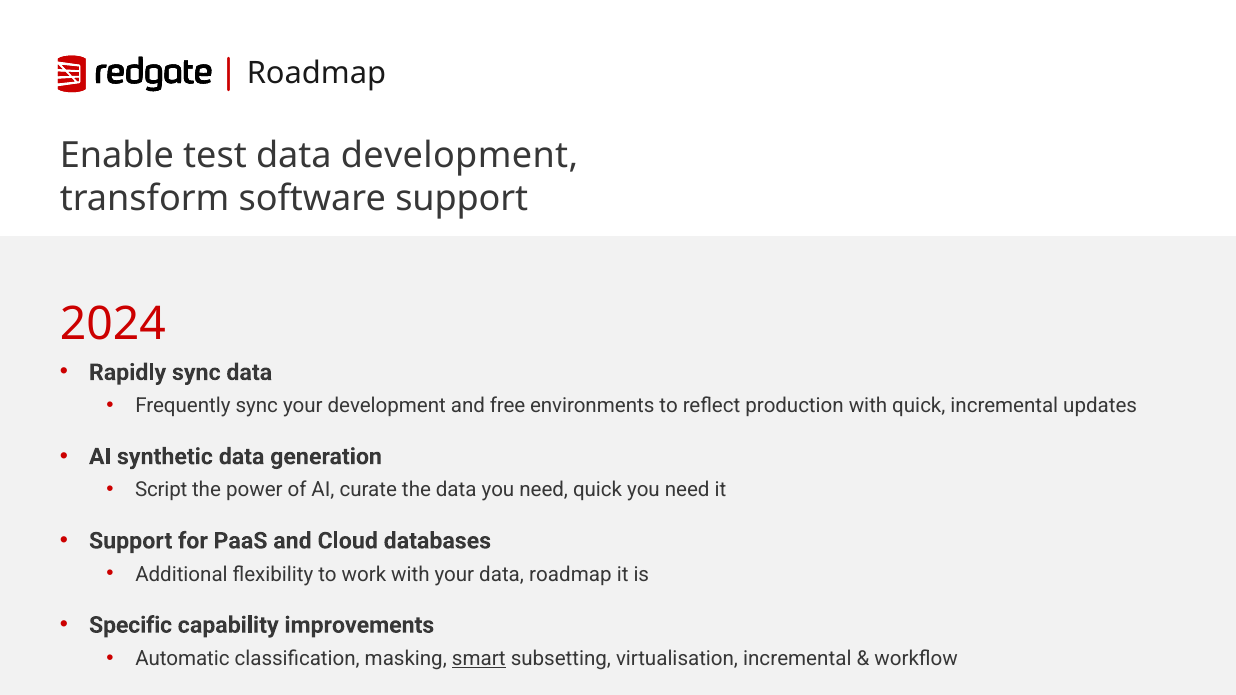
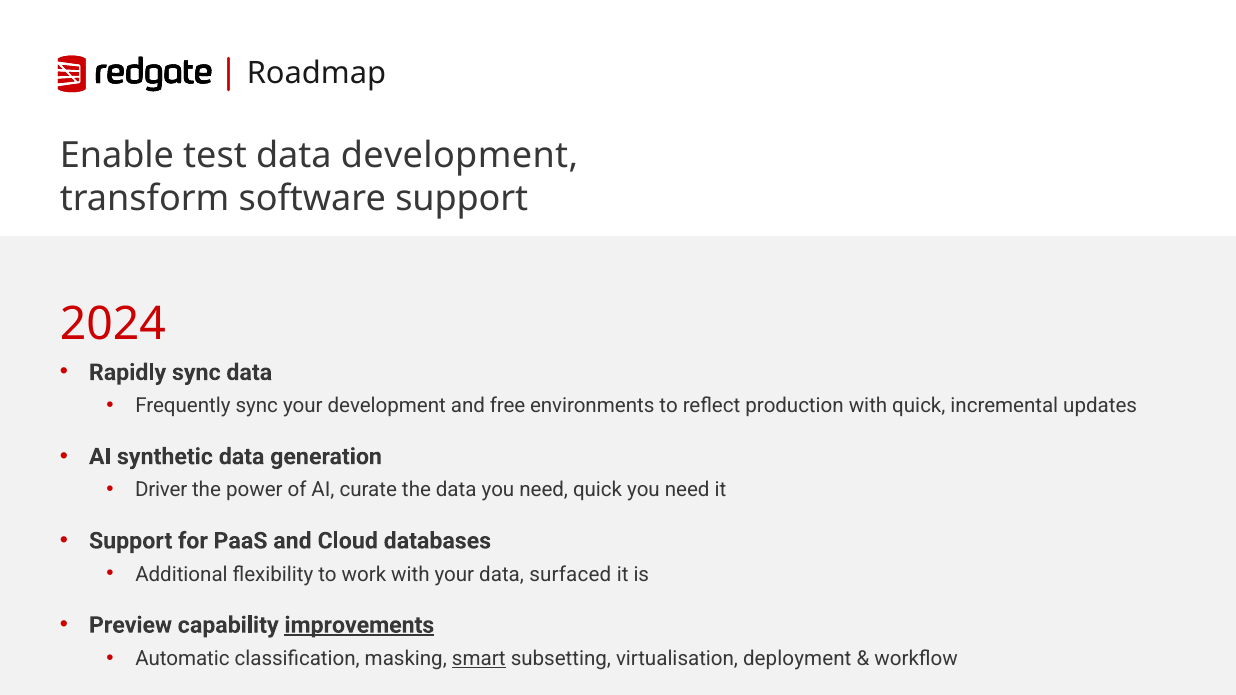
Script: Script -> Driver (161, 490)
data roadmap: roadmap -> surfaced (570, 575)
Specific: Specific -> Preview (130, 625)
improvements underline: none -> present (359, 625)
virtualisation incremental: incremental -> deployment (797, 659)
